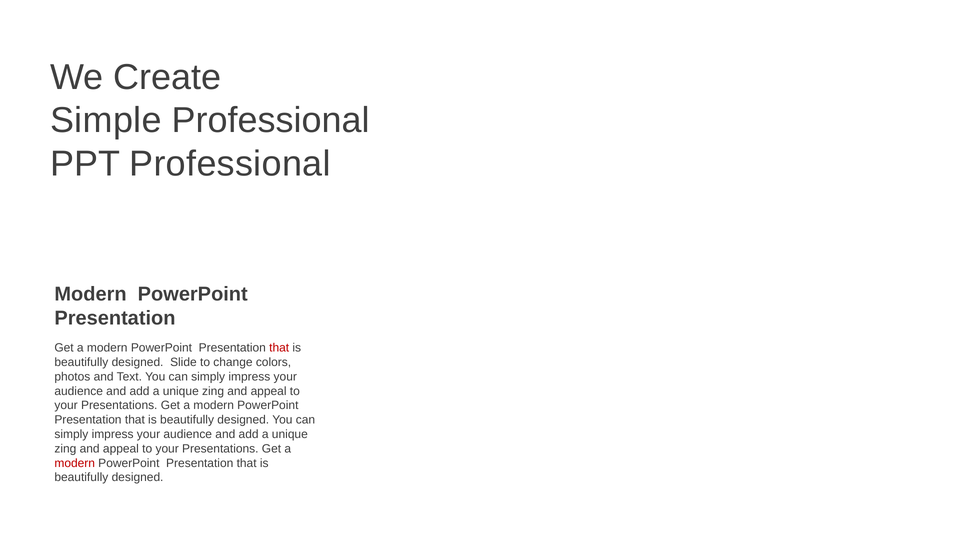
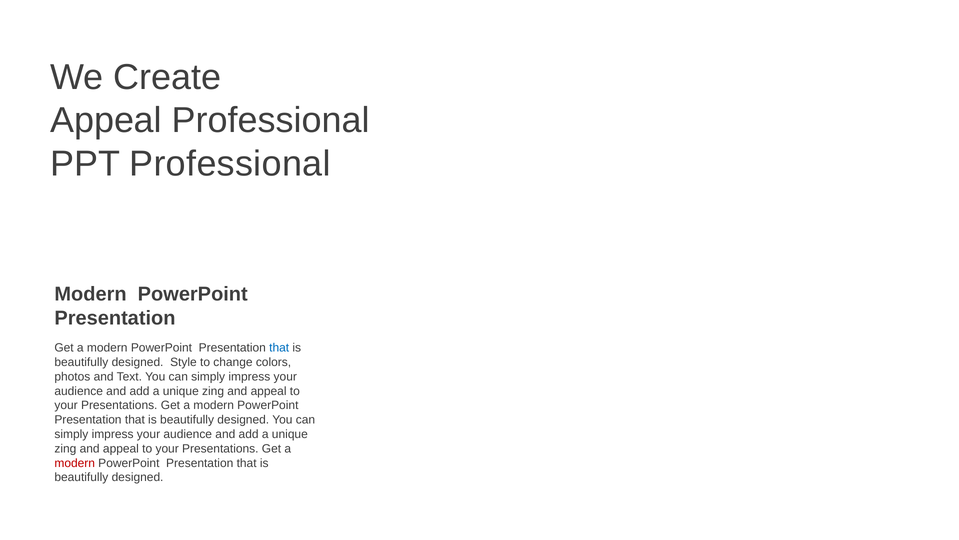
Simple: Simple -> Appeal (106, 120)
that colour: red -> blue (279, 348)
Slide: Slide -> Style (183, 362)
